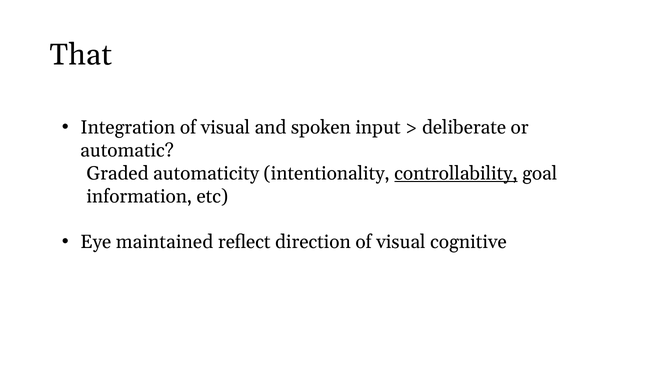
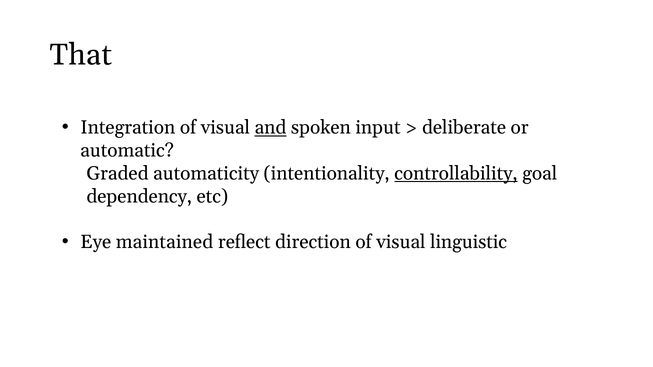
and underline: none -> present (270, 128)
information: information -> dependency (139, 196)
cognitive: cognitive -> linguistic (469, 242)
